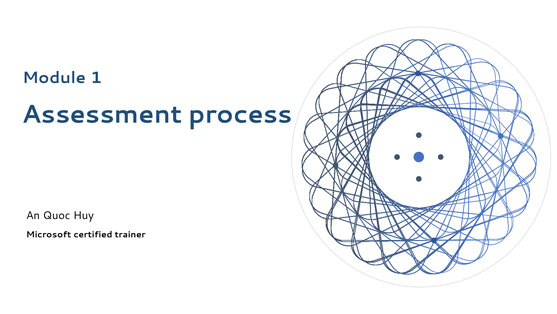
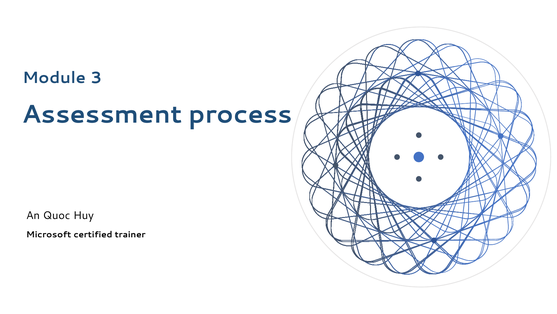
1: 1 -> 3 (96, 78)
